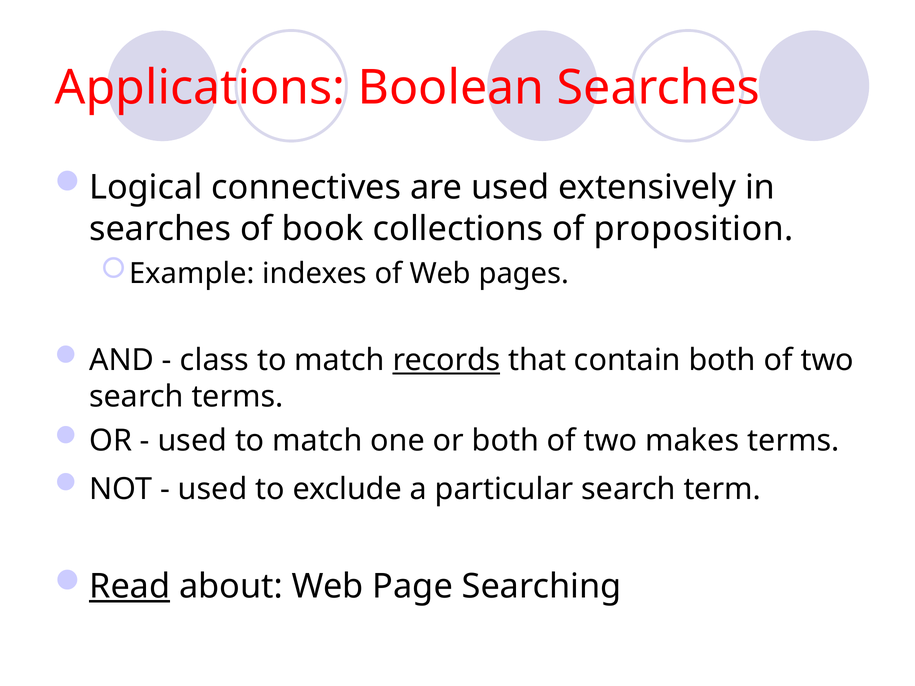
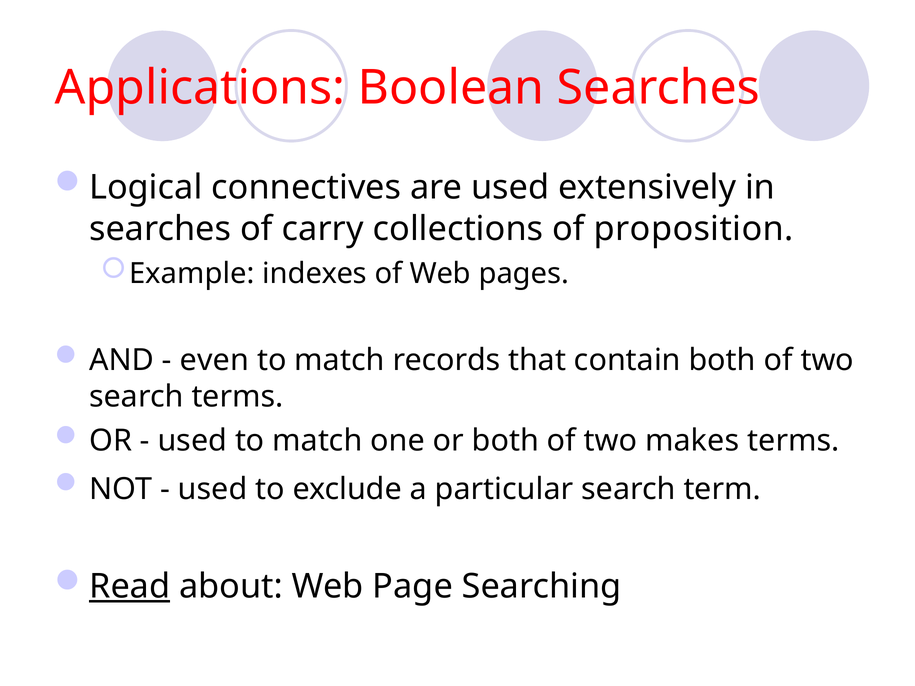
book: book -> carry (323, 229)
class: class -> even (214, 360)
records underline: present -> none (446, 360)
